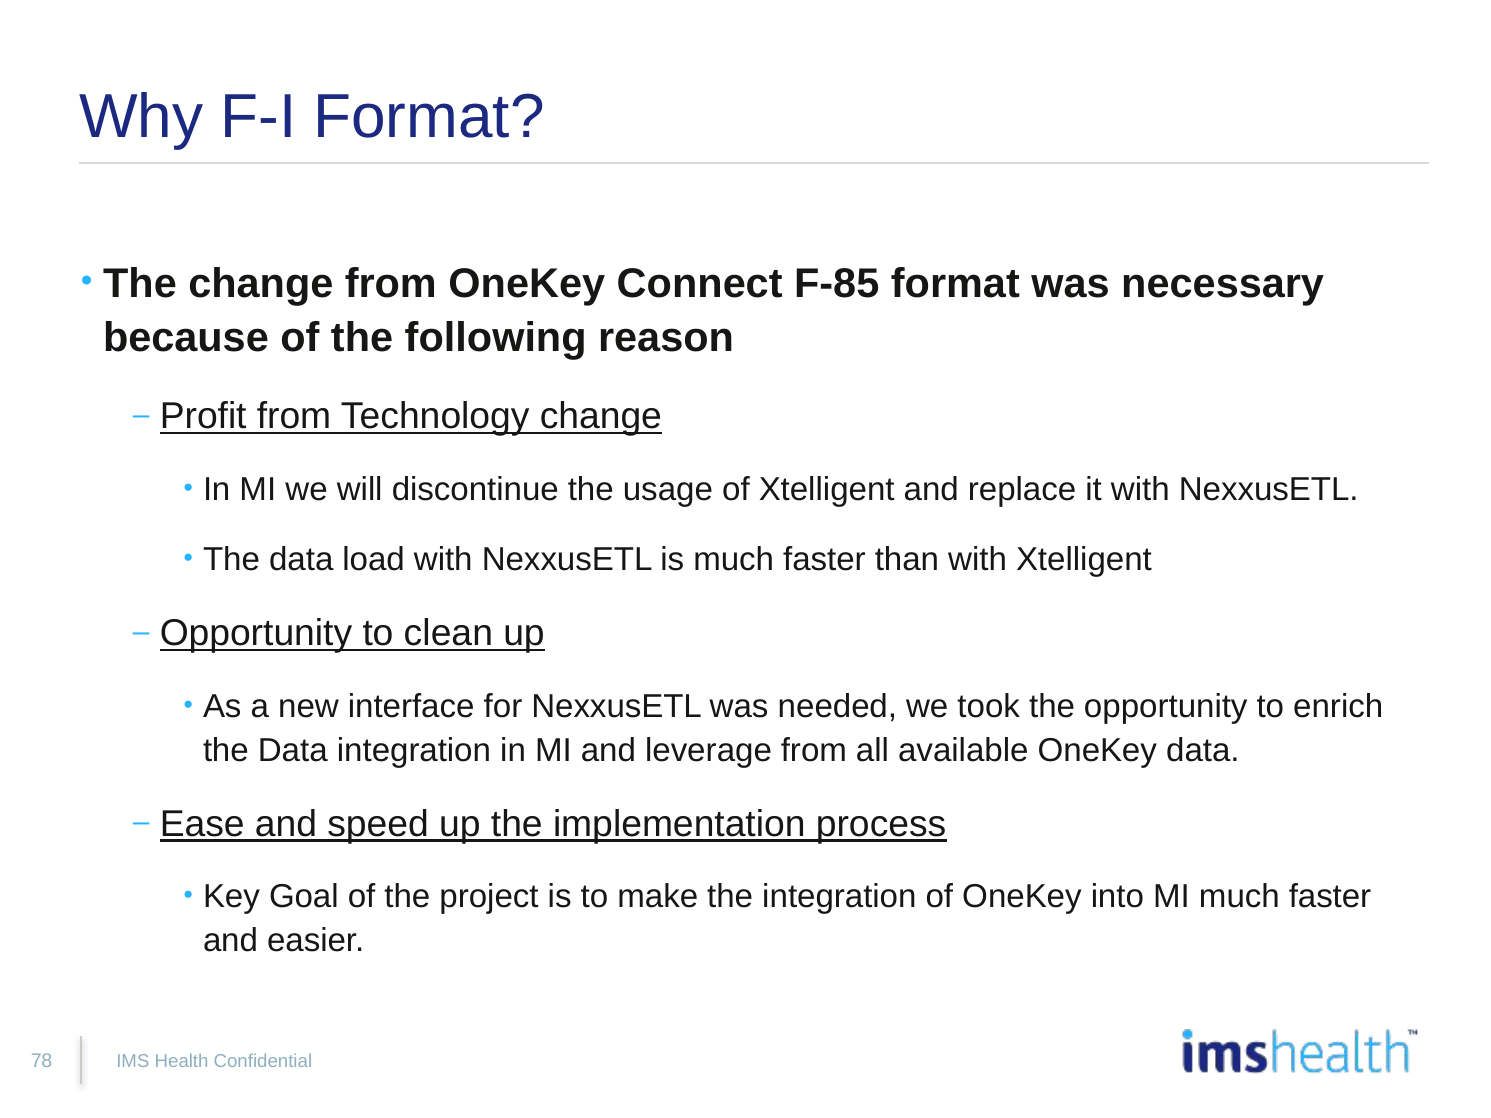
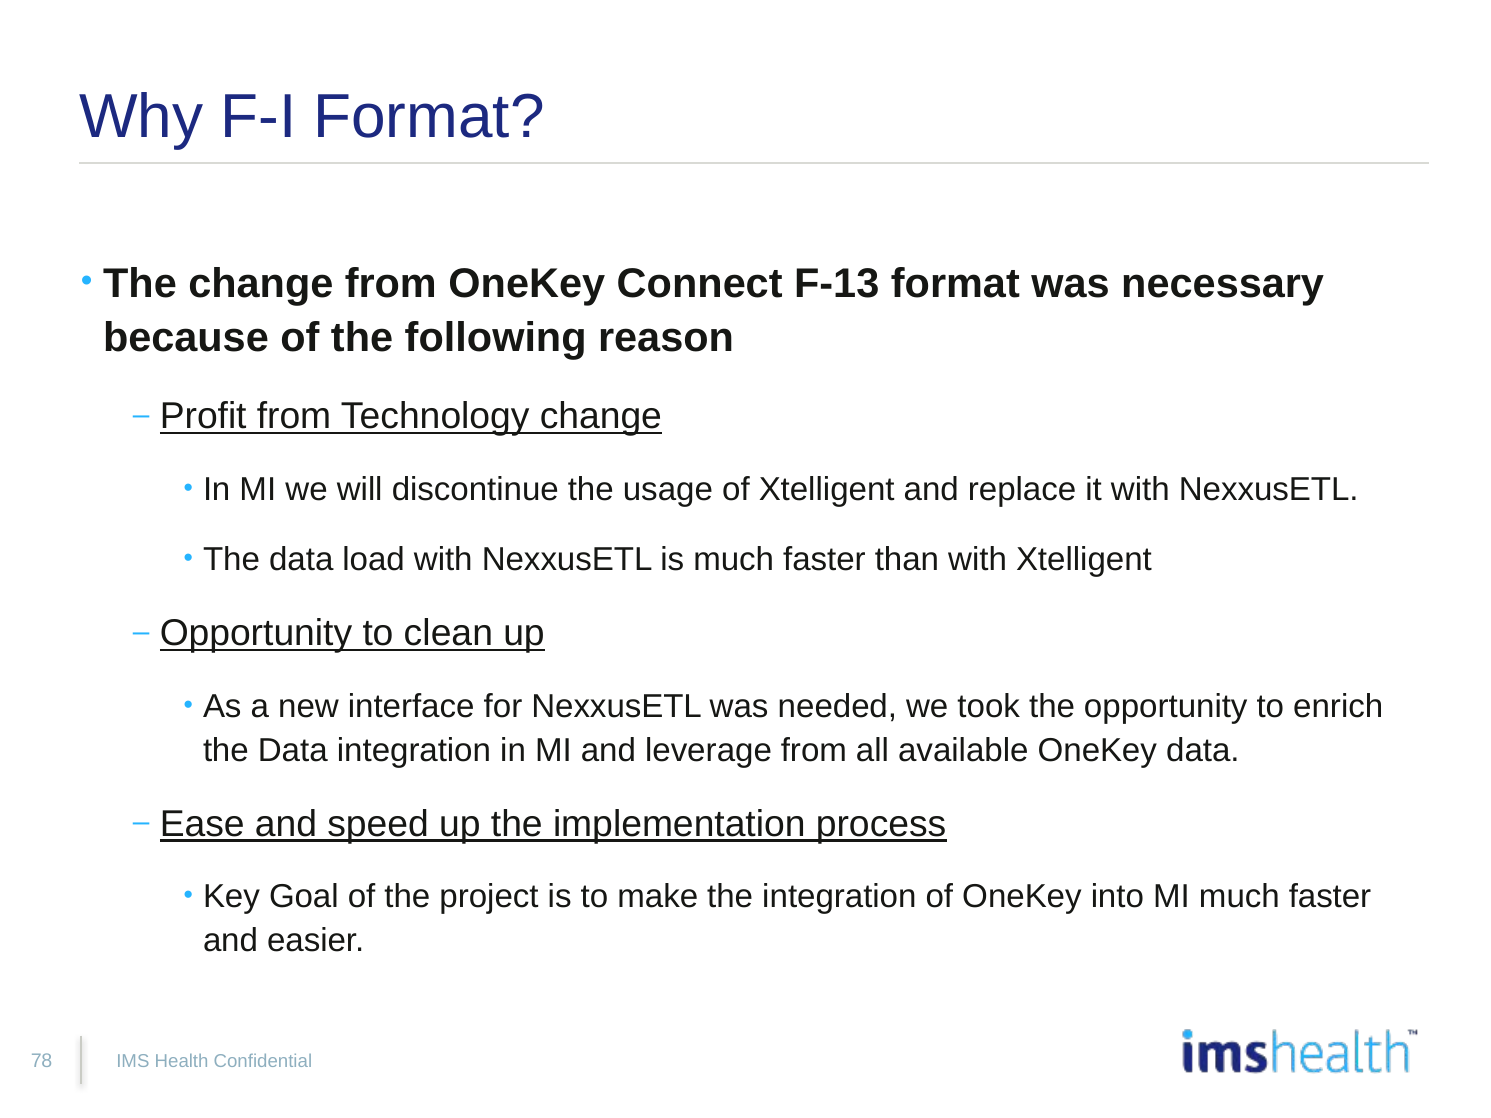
F-85: F-85 -> F-13 (837, 283)
